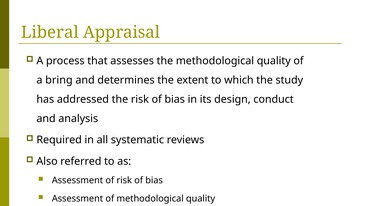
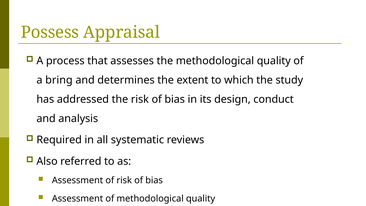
Liberal: Liberal -> Possess (50, 32)
